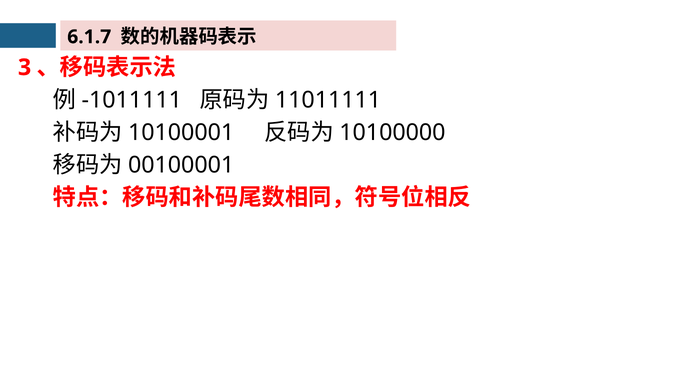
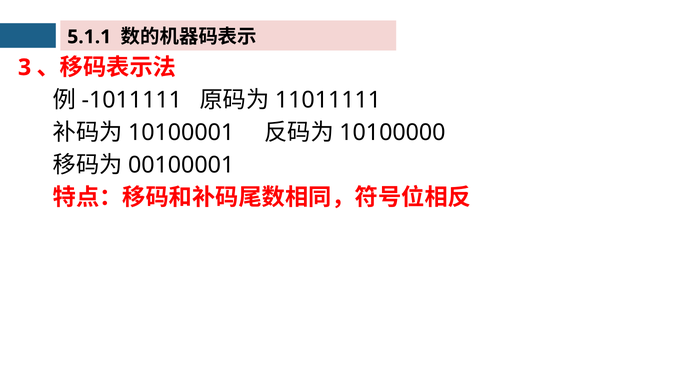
6.1.7: 6.1.7 -> 5.1.1 (89, 37)
